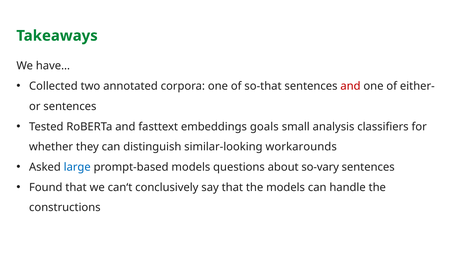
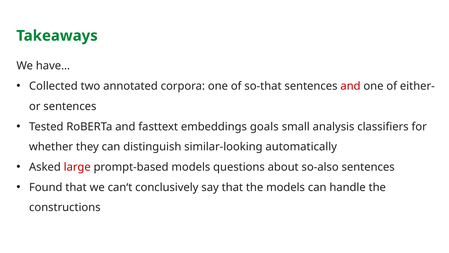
workarounds: workarounds -> automatically (301, 147)
large colour: blue -> red (77, 167)
so-vary: so-vary -> so-also (320, 167)
